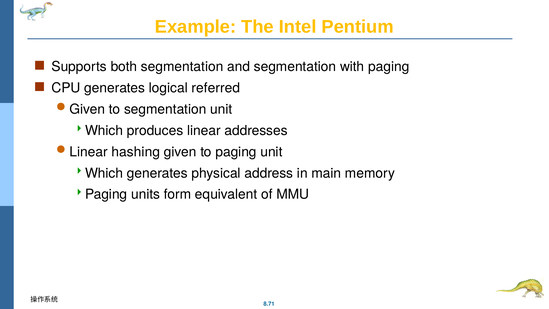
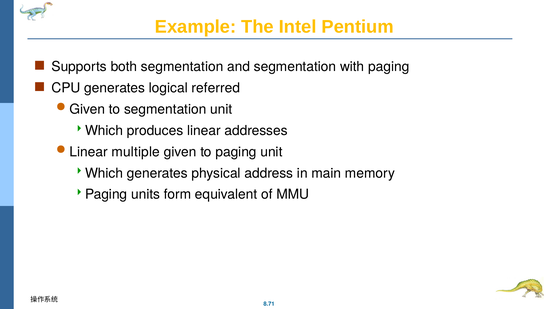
hashing: hashing -> multiple (136, 152)
